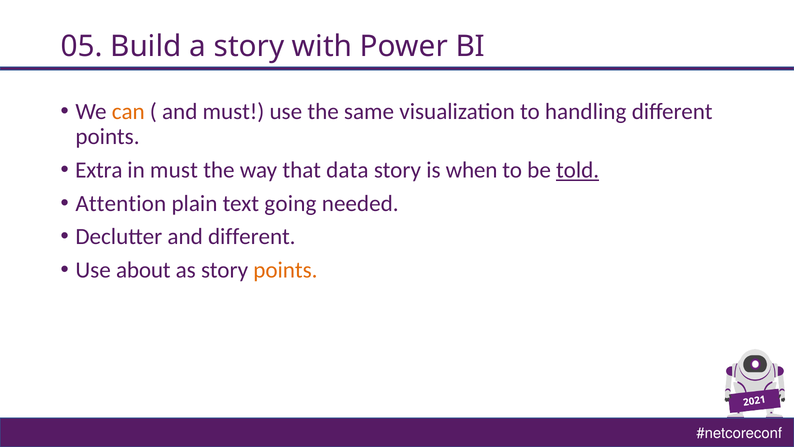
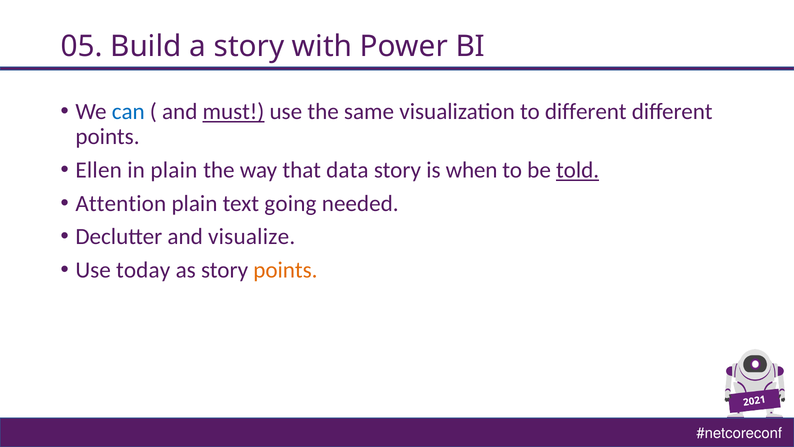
can colour: orange -> blue (128, 112)
must underline: none -> present (233, 112)
to handling: handling -> different (586, 112)
Extra: Extra -> Ellen (99, 170)
in must: must -> plain (174, 170)
and different: different -> visualize (252, 237)
about: about -> today (143, 270)
